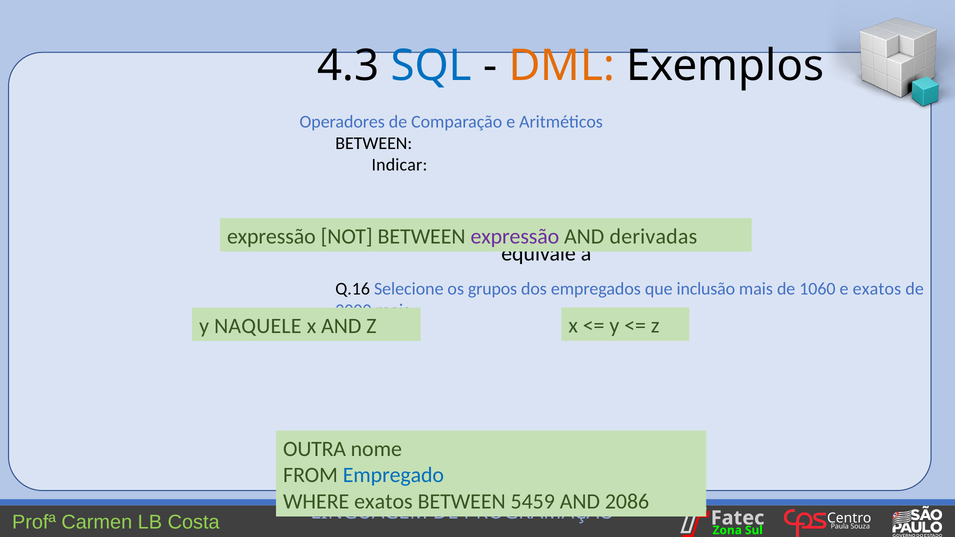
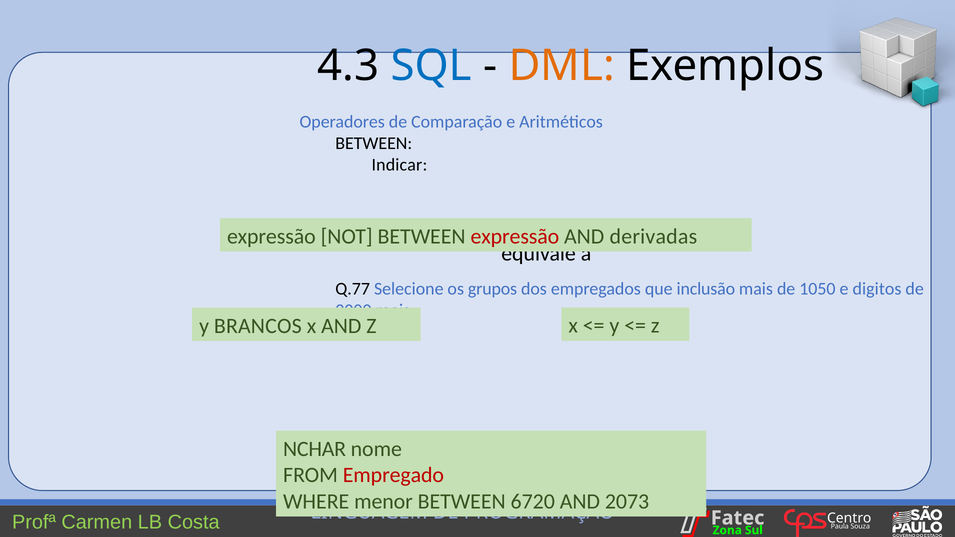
expressão colour: purple -> red (515, 236)
Q.16: Q.16 -> Q.77 (353, 289)
1060: 1060 -> 1050 (817, 289)
e exatos: exatos -> digitos (877, 289)
NAQUELE: NAQUELE -> BRANCOS (258, 326)
OUTRA: OUTRA -> NCHAR (315, 449)
Empregado colour: blue -> red (393, 475)
WHERE exatos: exatos -> menor (383, 502)
5459: 5459 -> 6720 (533, 502)
2086: 2086 -> 2073 (627, 502)
